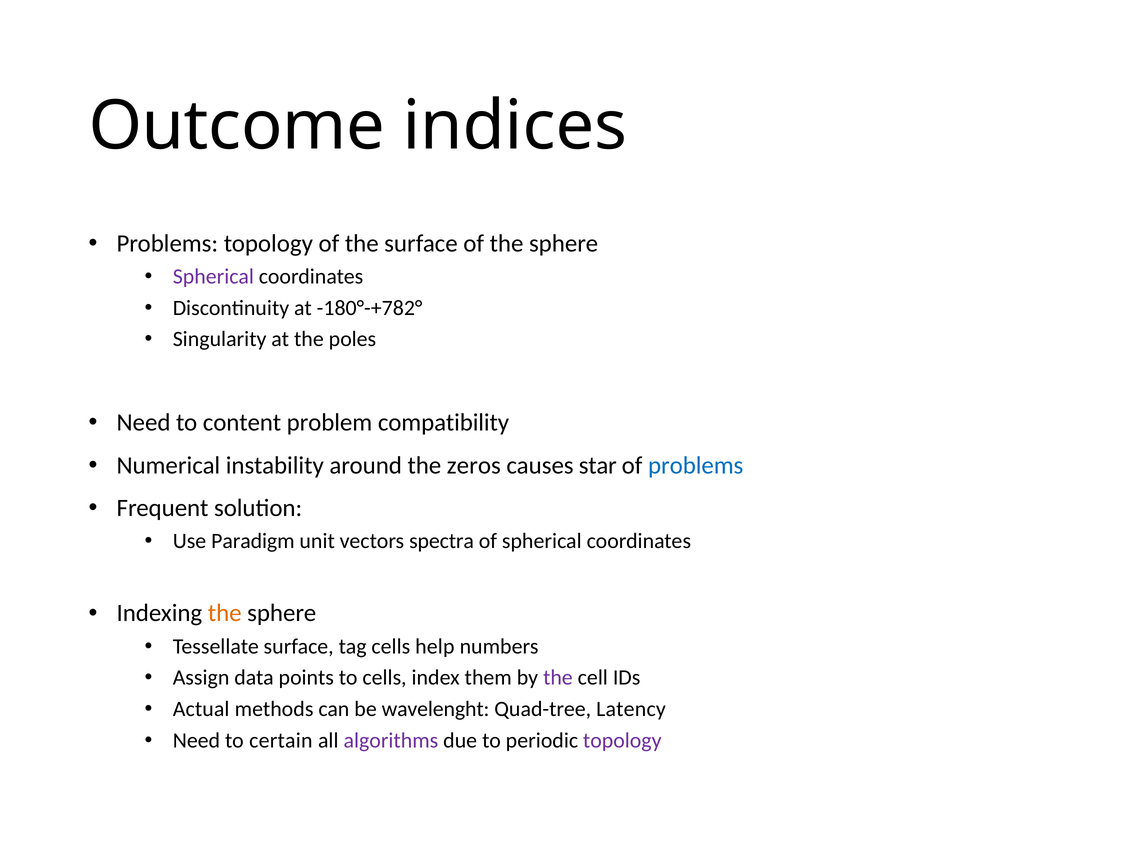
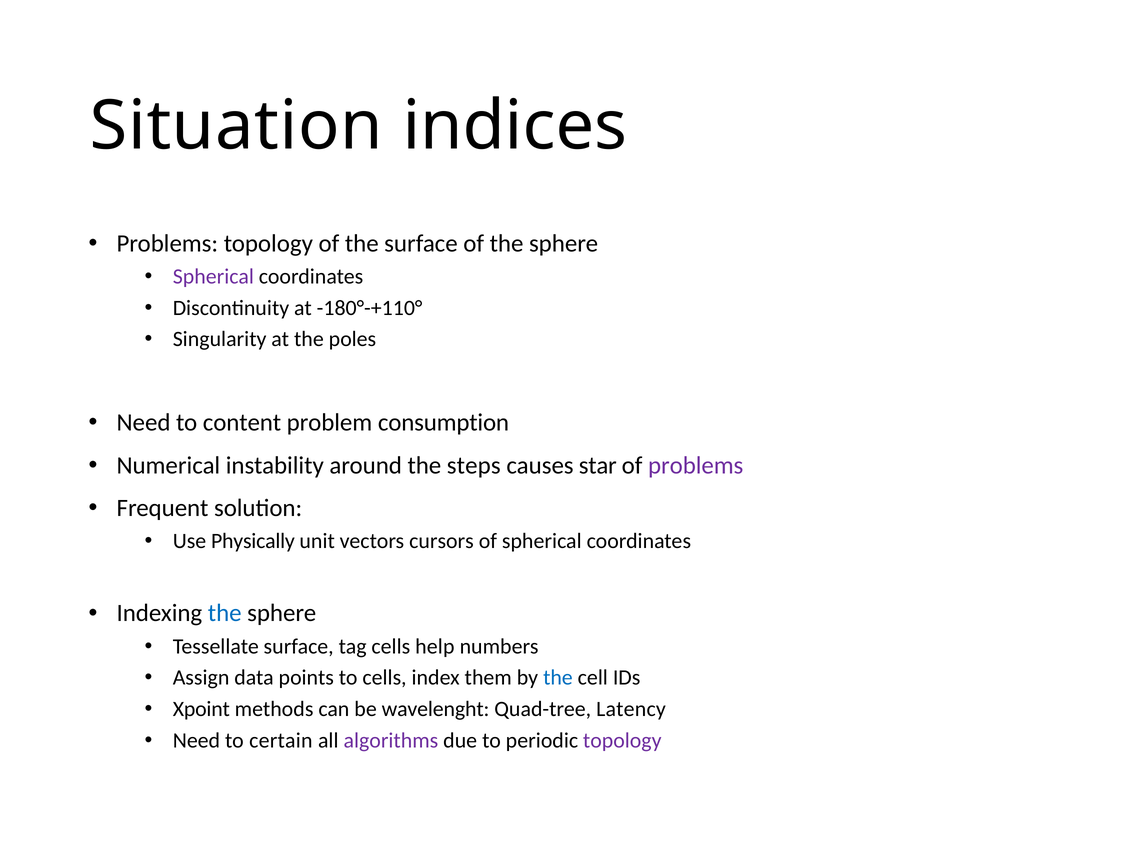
Outcome: Outcome -> Situation (236, 126)
-180°-+782°: -180°-+782° -> -180°-+110° (370, 308)
compatibility: compatibility -> consumption (444, 423)
zeros: zeros -> steps (474, 465)
problems colour: blue -> purple (696, 465)
Paradigm: Paradigm -> Physically (253, 541)
spectra: spectra -> cursors (441, 541)
the colour: orange -> blue (225, 613)
the colour: purple -> blue (558, 678)
Actual: Actual -> Xpoint (201, 709)
